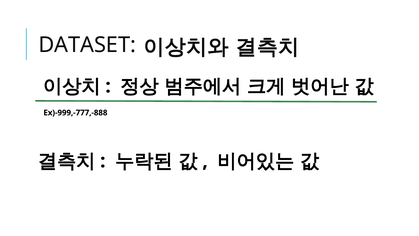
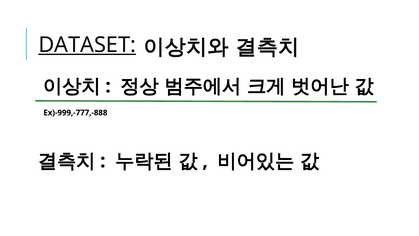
DATASET underline: none -> present (87, 45)
